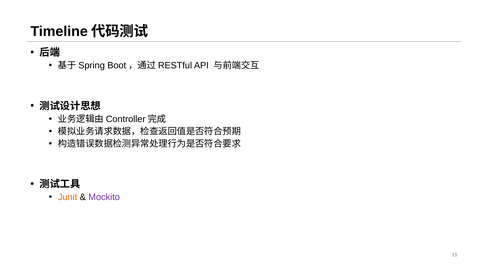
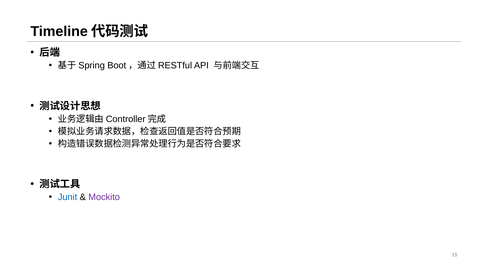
Junit colour: orange -> blue (68, 197)
